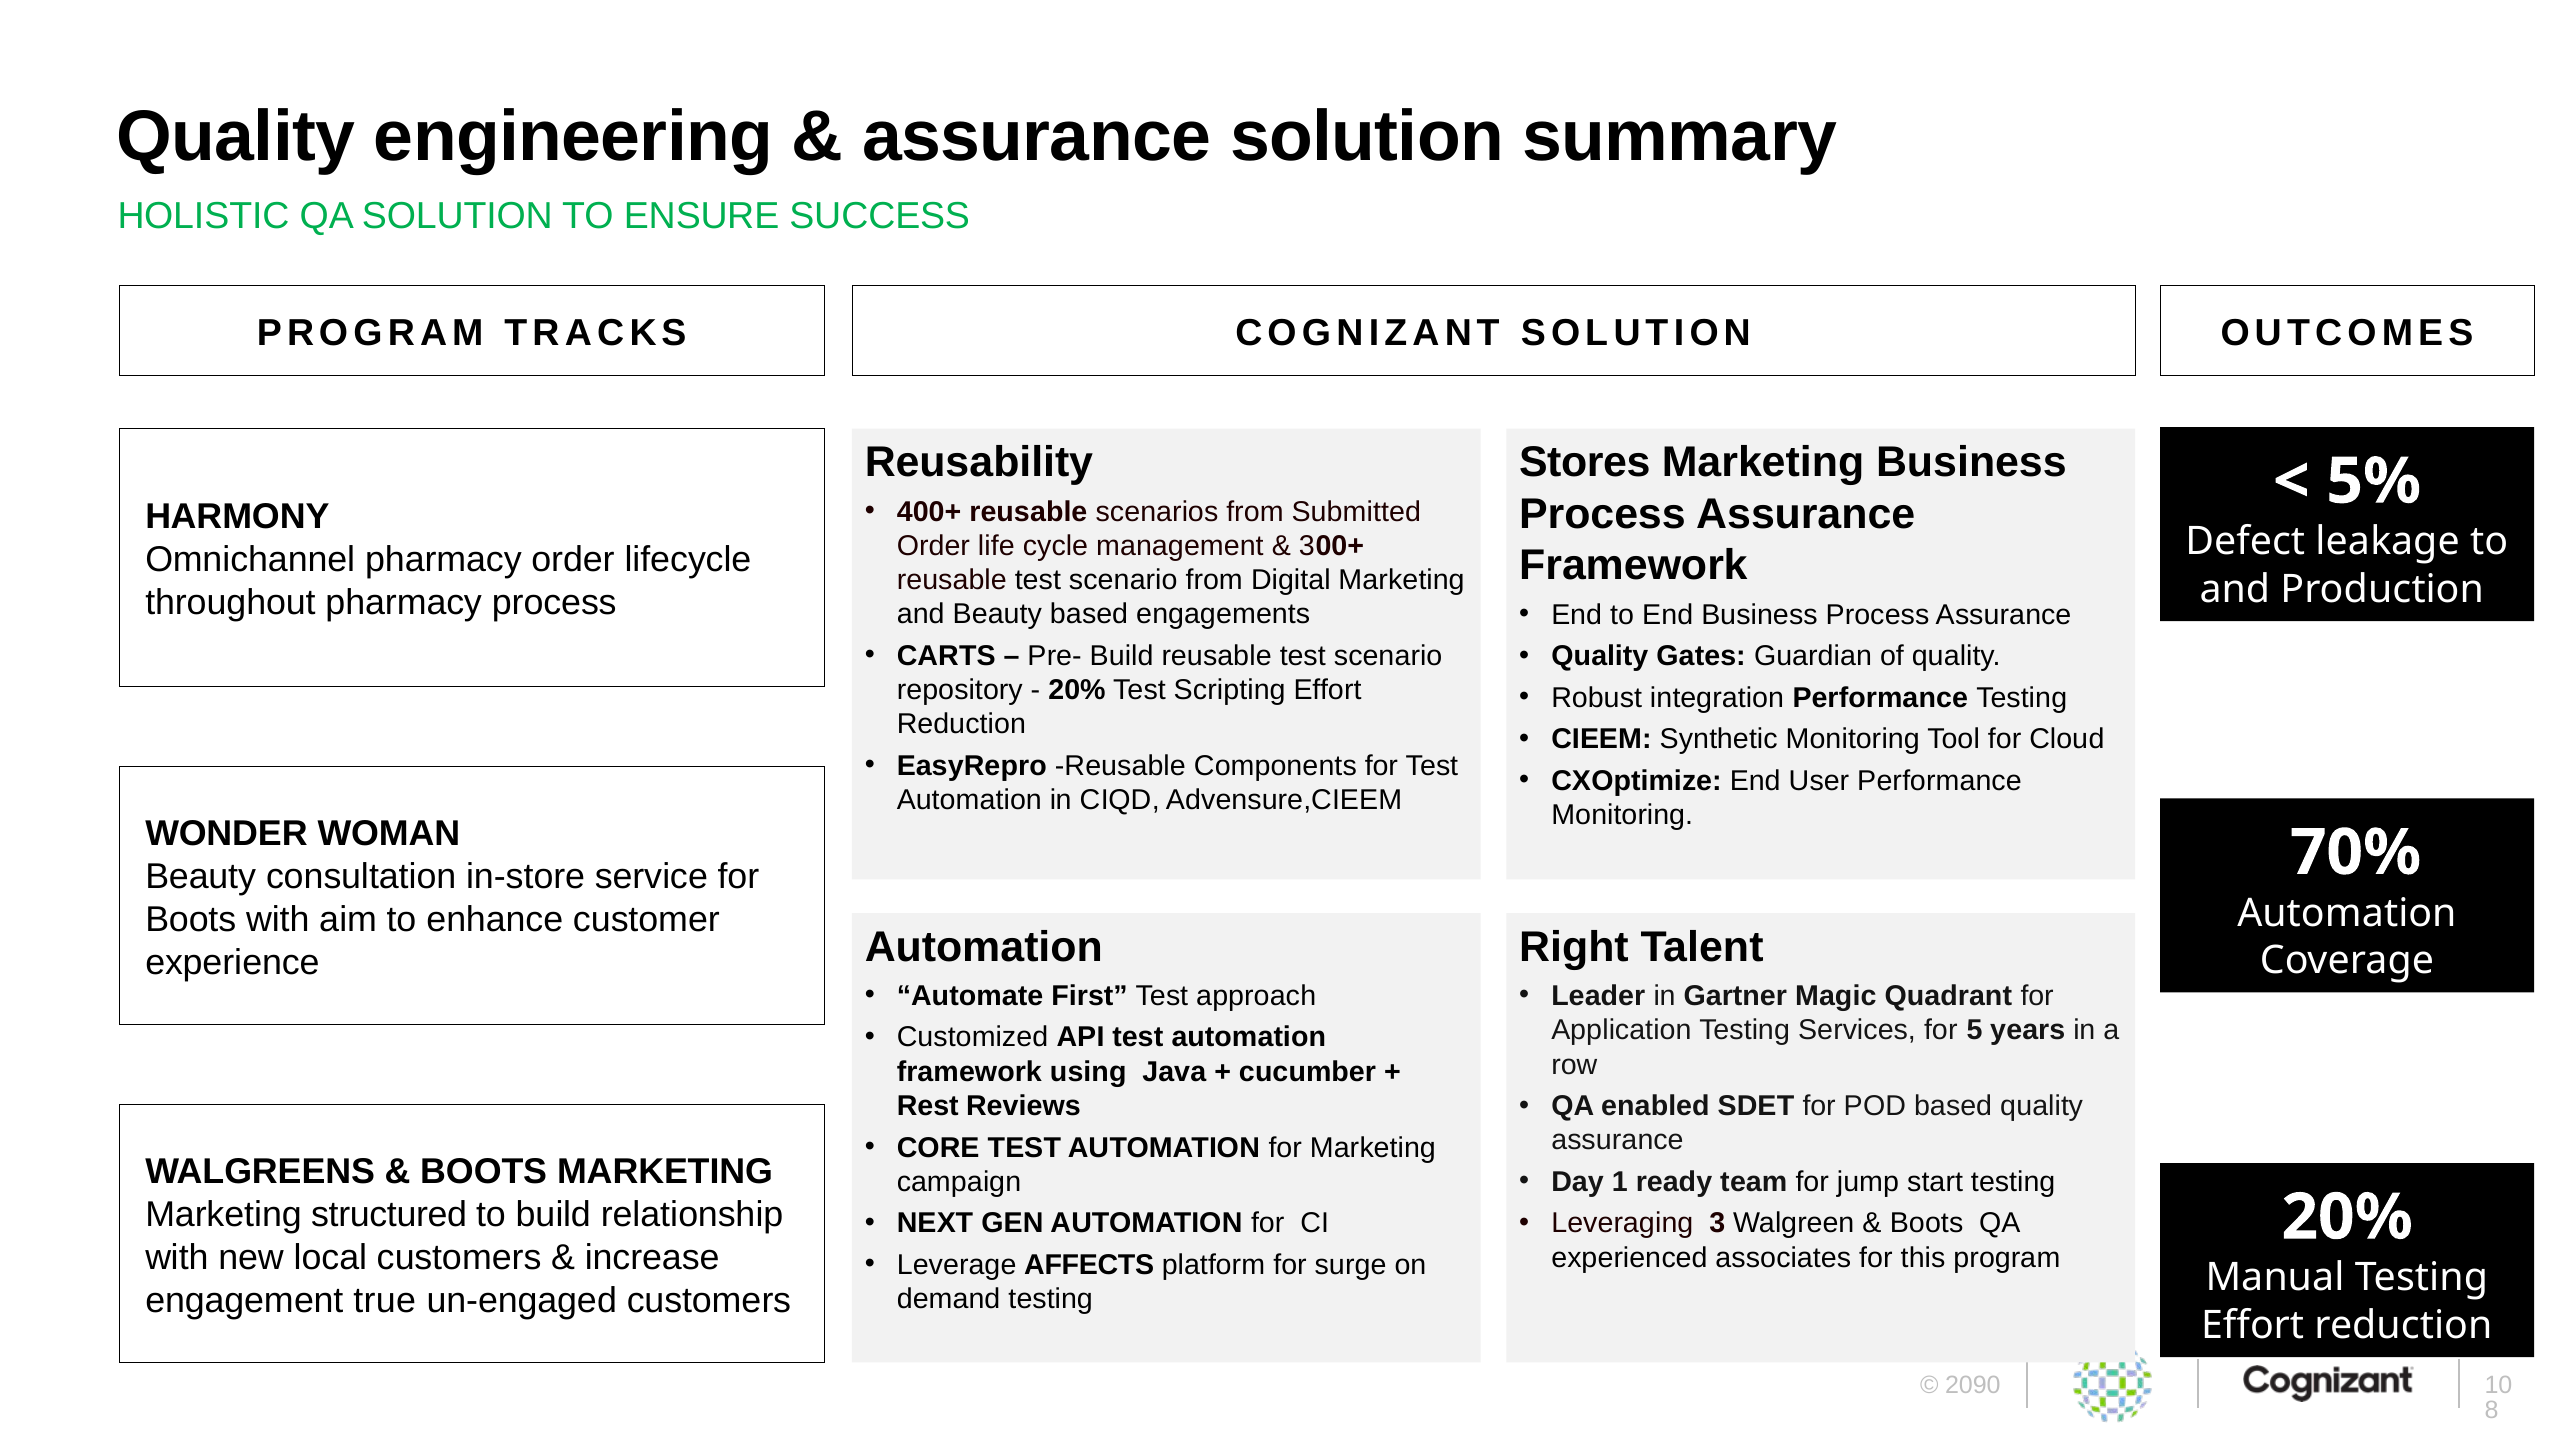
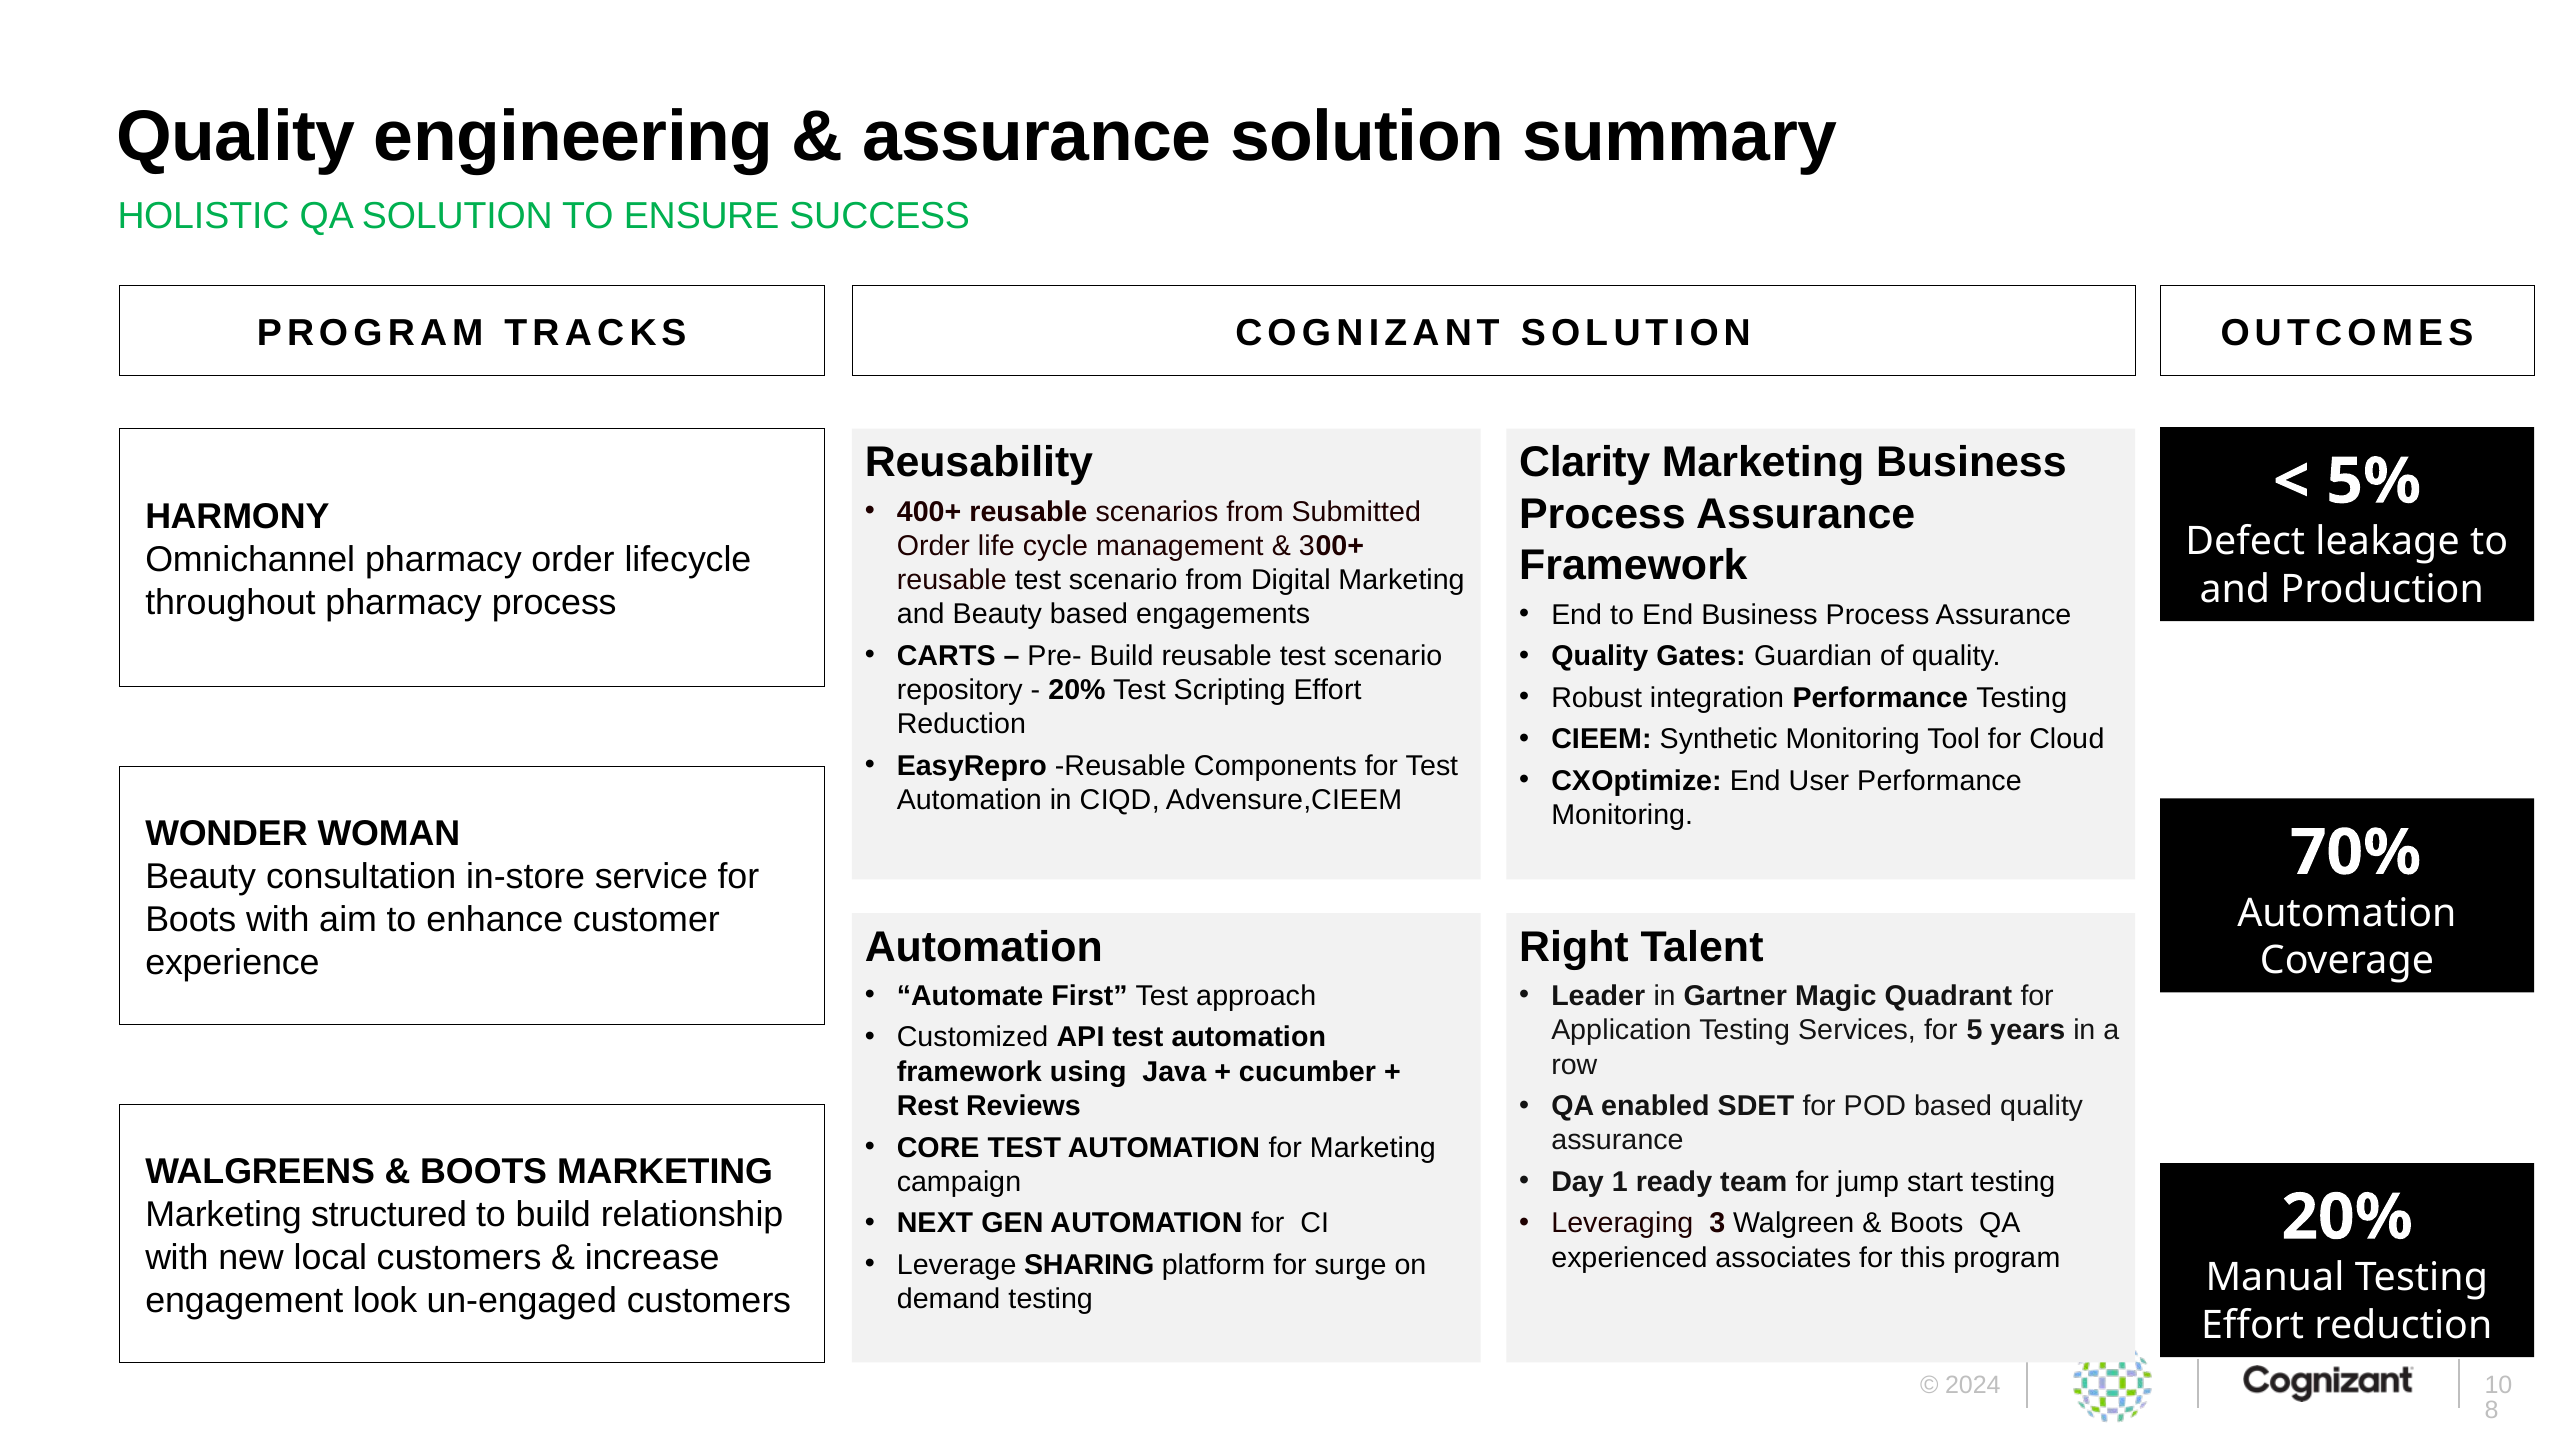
Stores: Stores -> Clarity (1585, 463)
AFFECTS: AFFECTS -> SHARING (1089, 1265)
true: true -> look (385, 1300)
2090: 2090 -> 2024 (1973, 1385)
